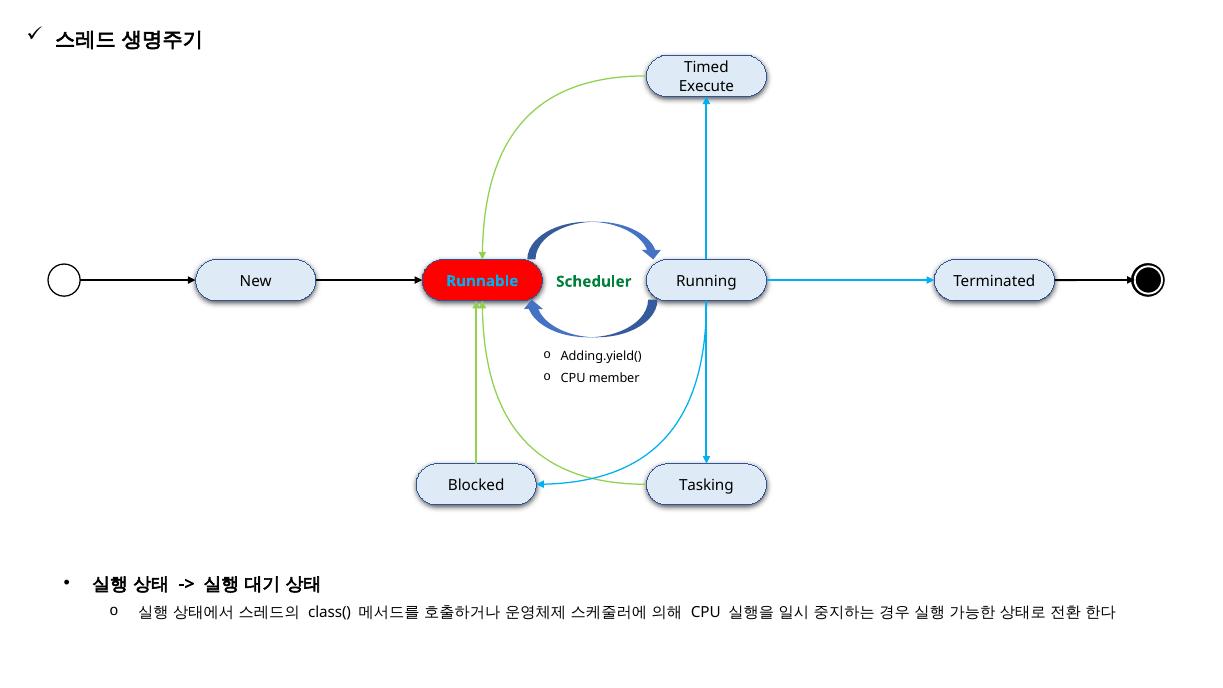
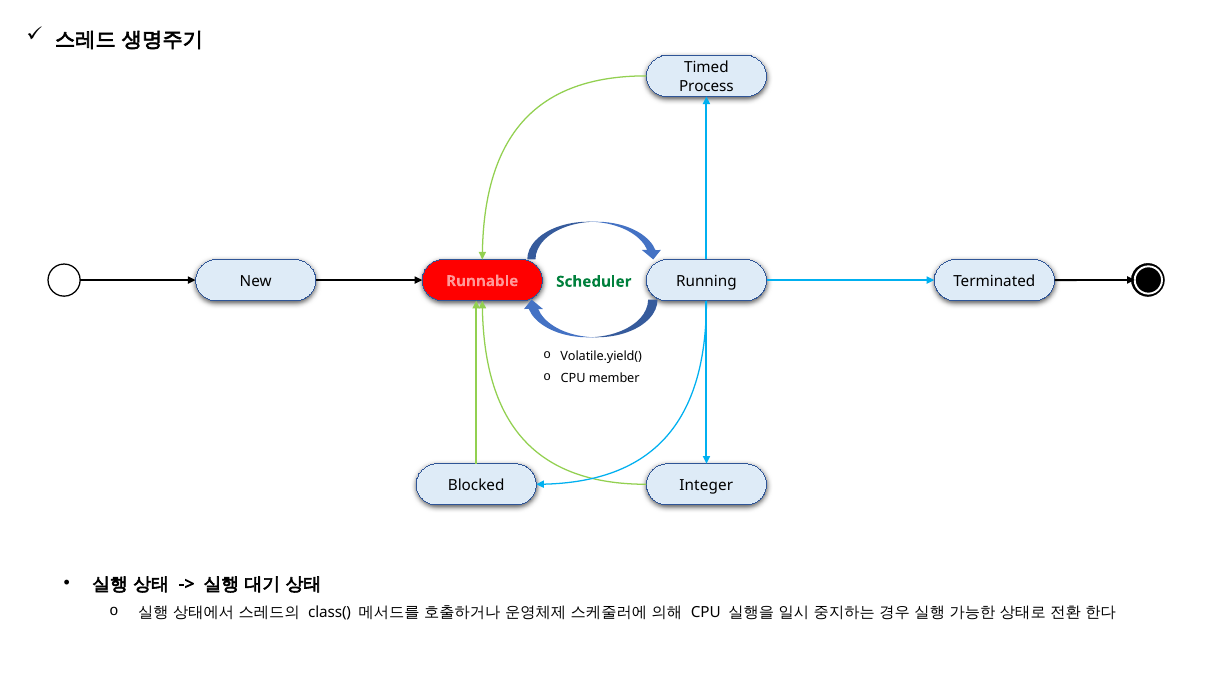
Execute: Execute -> Process (706, 86)
Runnable colour: light blue -> pink (482, 281)
Adding.yield(: Adding.yield( -> Volatile.yield( (601, 356)
Tasking: Tasking -> Integer (706, 485)
